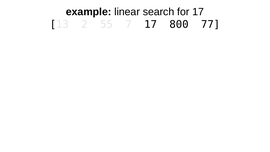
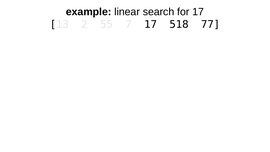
800: 800 -> 518 (179, 24)
